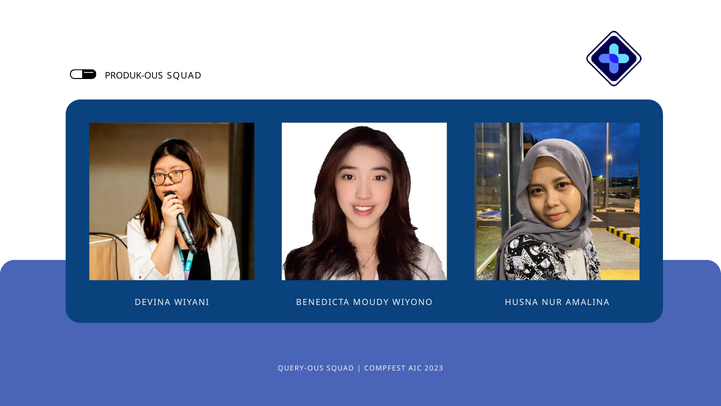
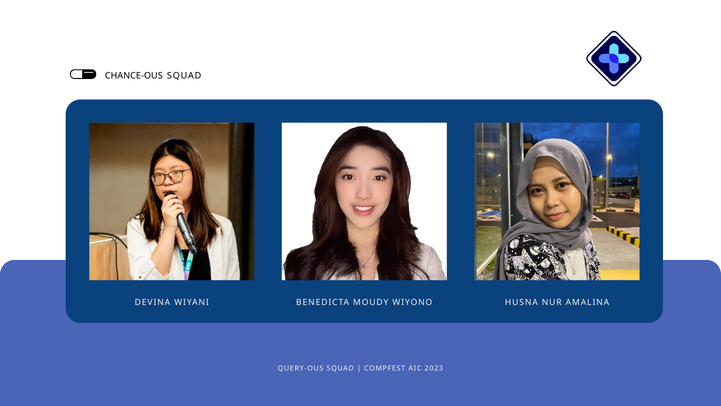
PRODUK-OUS: PRODUK-OUS -> CHANCE-OUS (134, 76)
